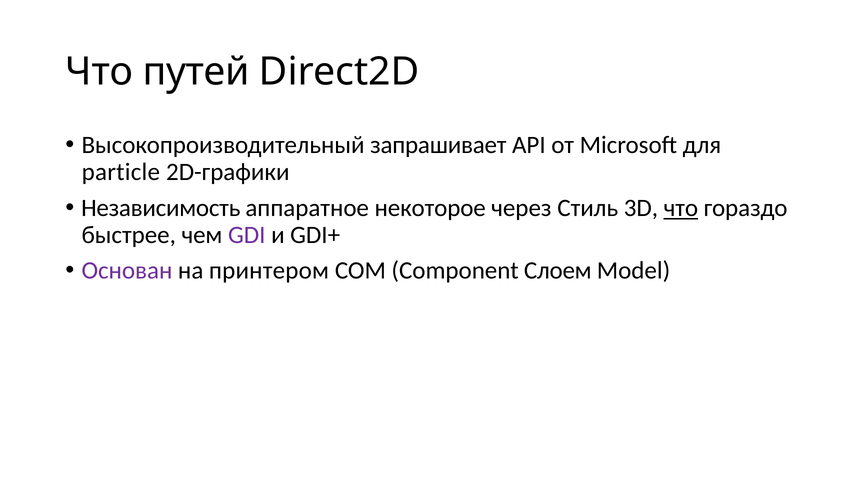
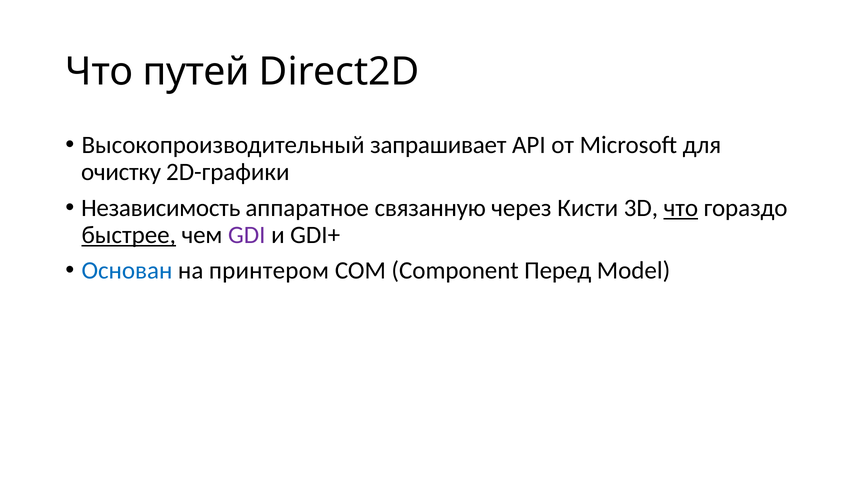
particle: particle -> очистку (121, 172)
некоторое: некоторое -> связанную (430, 208)
Стиль: Стиль -> Кисти (588, 208)
быстрее underline: none -> present (129, 235)
Основан colour: purple -> blue (127, 271)
Слоем: Слоем -> Перед (558, 271)
